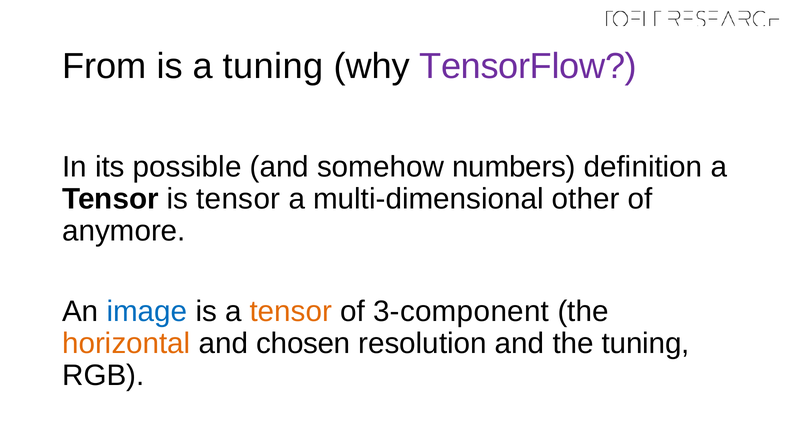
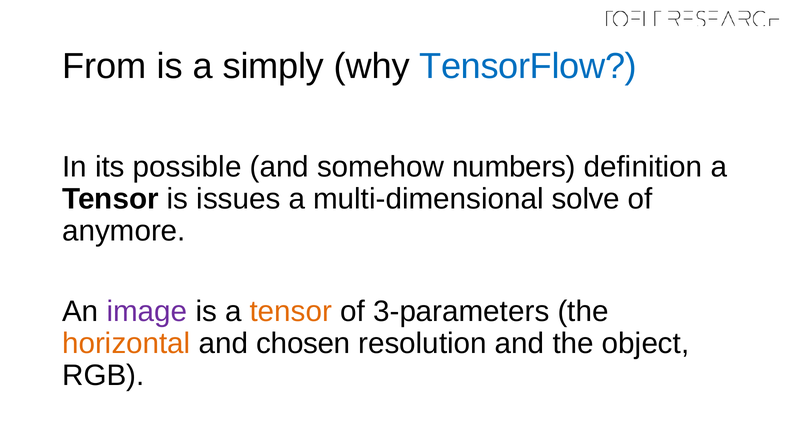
a tuning: tuning -> simply (273, 66)
TensorFlow colour: purple -> blue (528, 66)
is tensor: tensor -> issues (238, 199)
other: other -> solve (586, 199)
image colour: blue -> purple (147, 312)
3-component: 3-component -> 3-parameters (461, 312)
the tuning: tuning -> object (646, 344)
